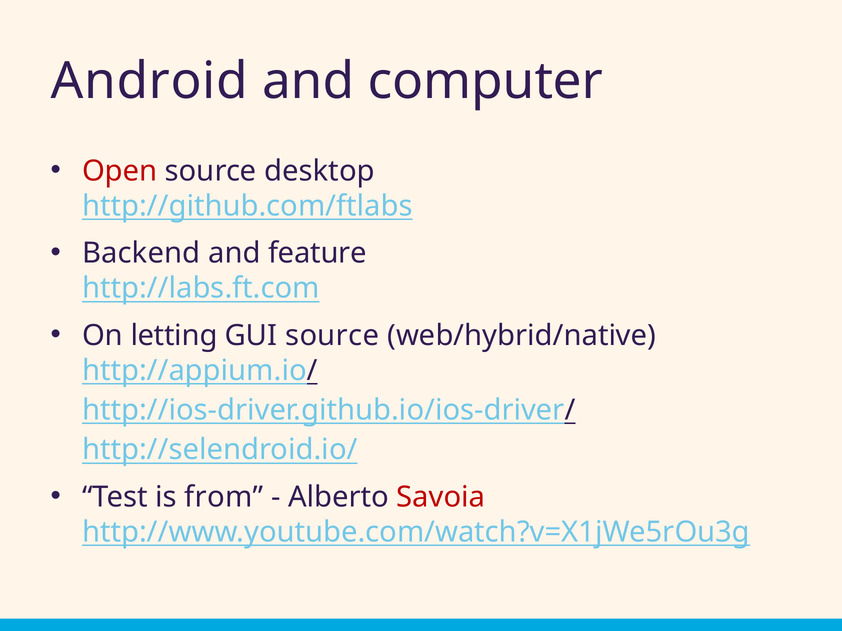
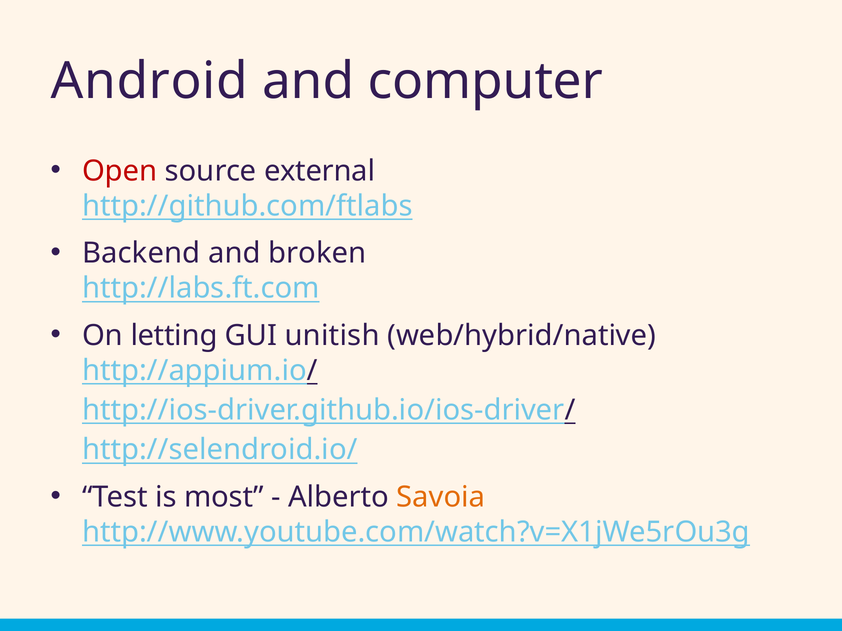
desktop: desktop -> external (320, 171)
feature: feature -> broken (317, 253)
GUI source: source -> unitish (332, 336)
from: from -> most (224, 497)
Savoia colour: red -> orange (441, 497)
